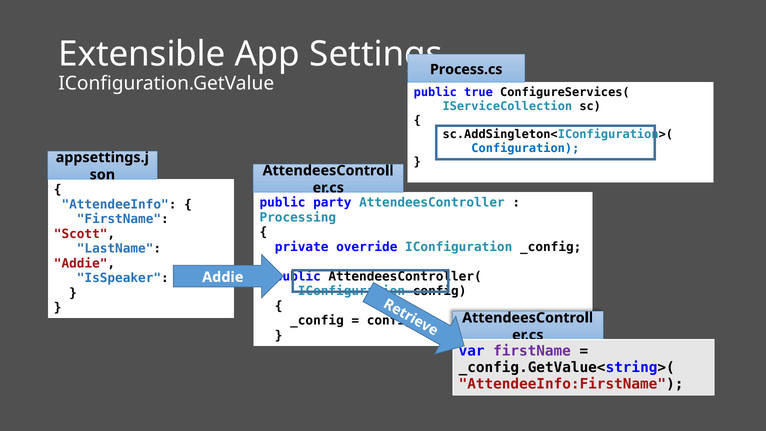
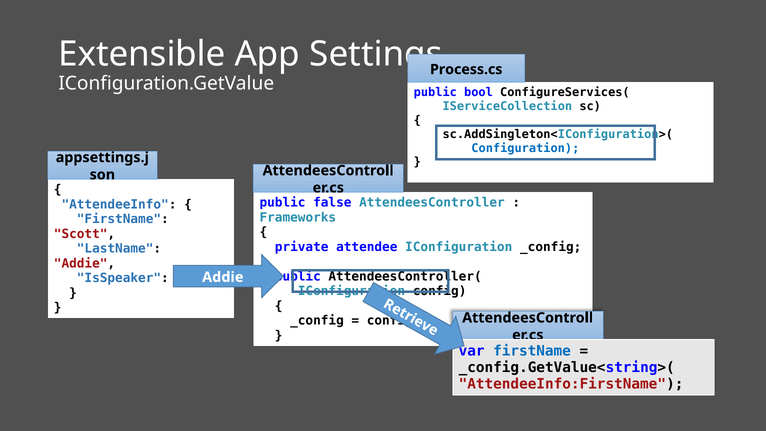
public true: true -> bool (478, 92)
party: party -> false (332, 203)
Processing: Processing -> Frameworks (298, 217)
override: override -> attendee (367, 247)
firstName colour: purple -> blue (532, 351)
